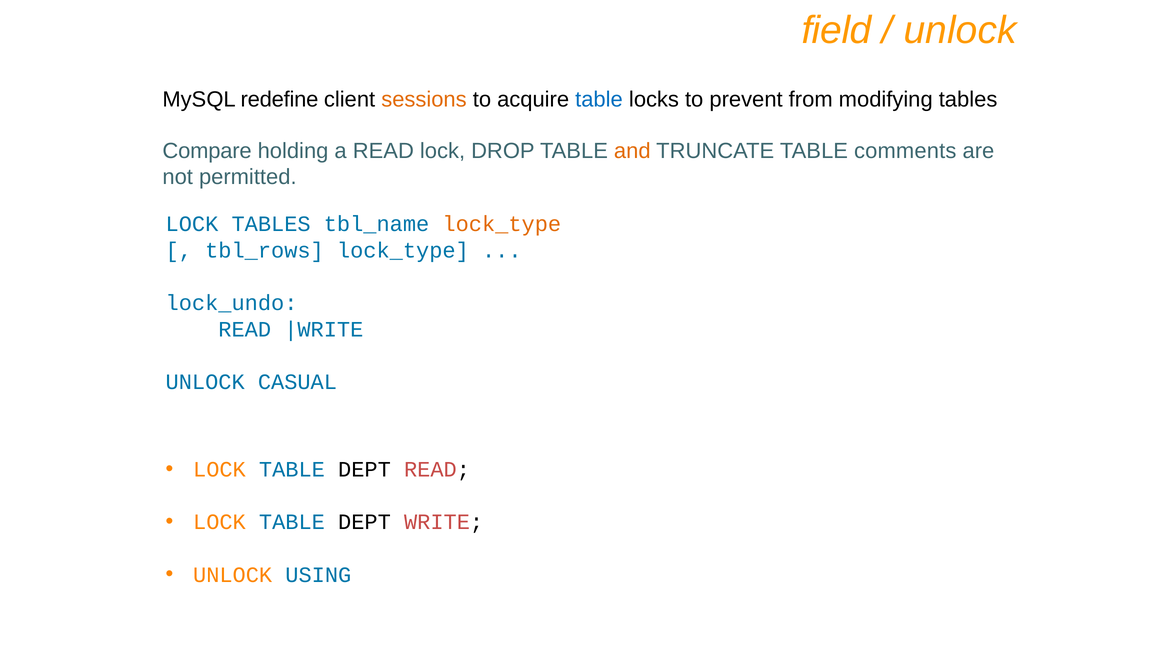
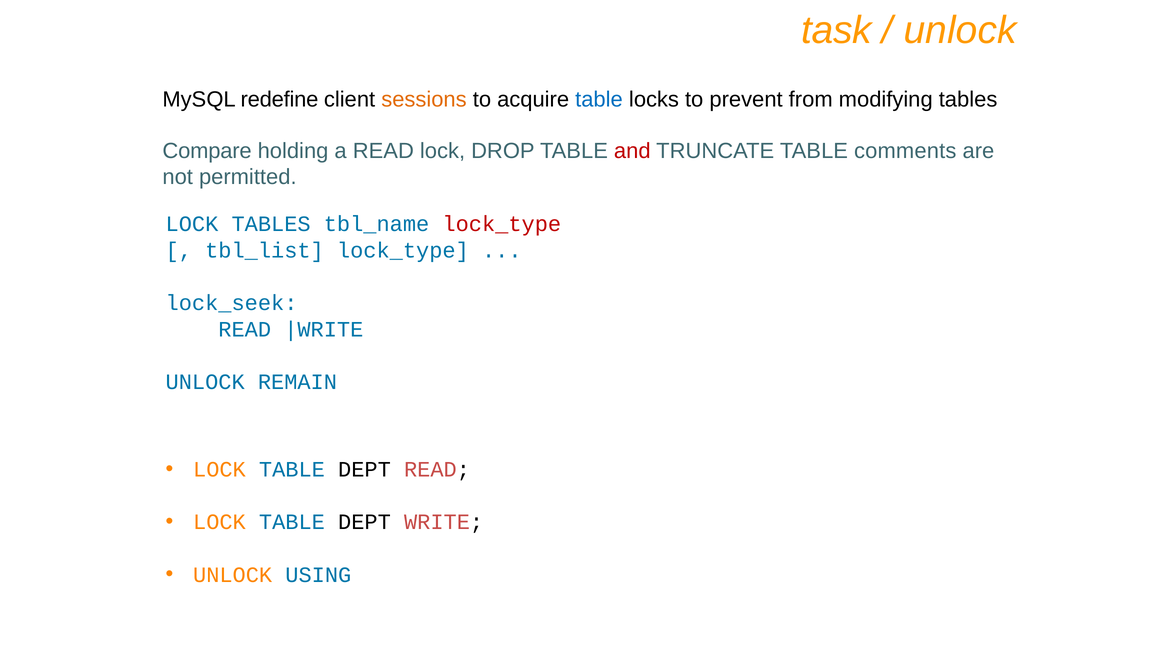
field: field -> task (837, 31)
and colour: orange -> red (632, 151)
lock_type colour: orange -> red (502, 224)
tbl_rows: tbl_rows -> tbl_list (264, 250)
lock_undo: lock_undo -> lock_seek (232, 303)
CASUAL: CASUAL -> REMAIN (297, 382)
